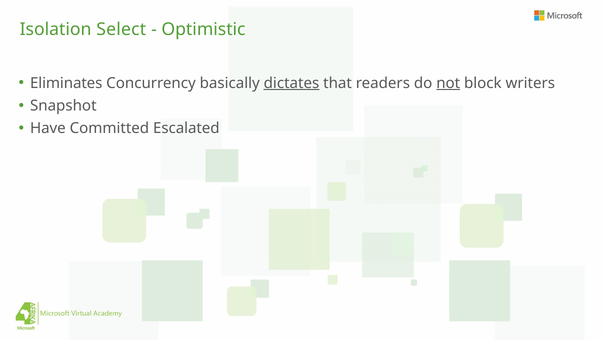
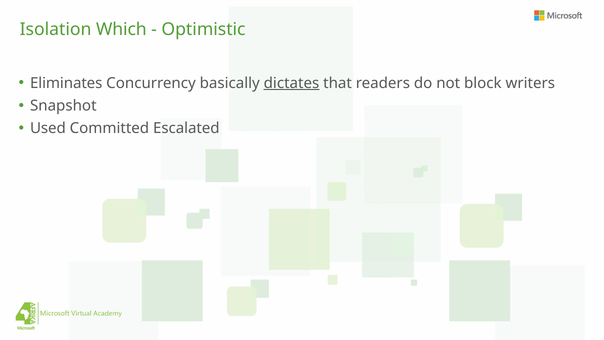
Select: Select -> Which (121, 29)
not underline: present -> none (448, 83)
Have: Have -> Used (48, 128)
